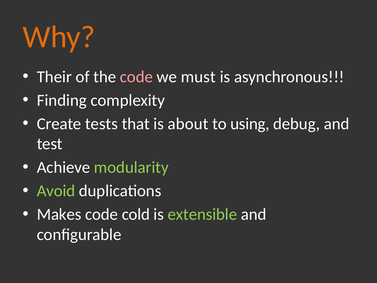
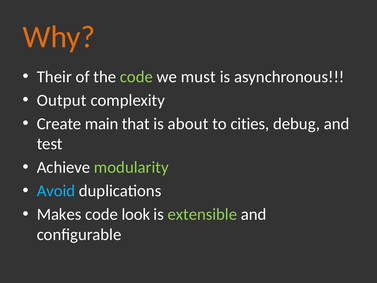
code colour: pink -> light green (136, 77)
Finding: Finding -> Output (62, 100)
tests: tests -> main (102, 124)
using: using -> cities (250, 124)
Avoid colour: light green -> light blue (56, 191)
cold: cold -> look (136, 214)
